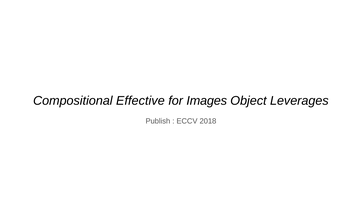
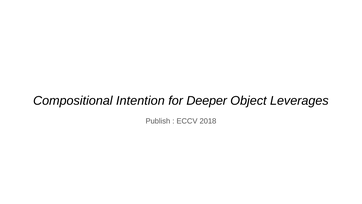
Effective: Effective -> Intention (140, 100)
Images: Images -> Deeper (207, 100)
